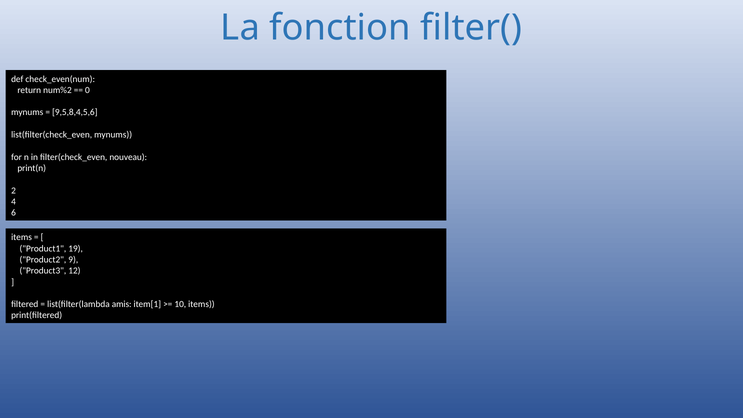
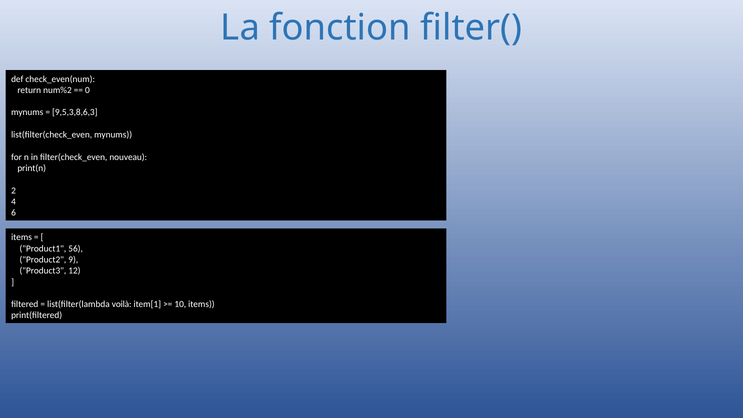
9,5,8,4,5,6: 9,5,8,4,5,6 -> 9,5,3,8,6,3 (75, 112)
19: 19 -> 56 (76, 248)
amis: amis -> voilà (122, 304)
